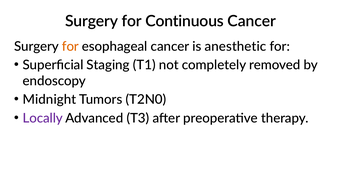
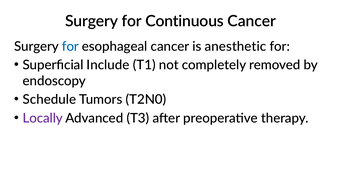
for colour: orange -> blue (70, 47)
Staging: Staging -> Include (108, 65)
Midnight: Midnight -> Schedule (49, 100)
